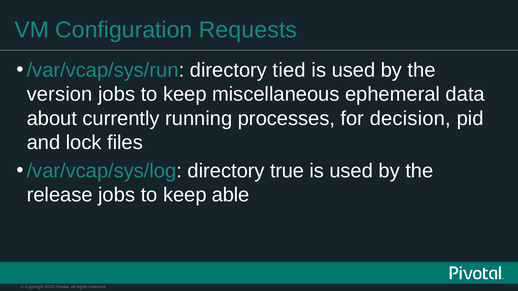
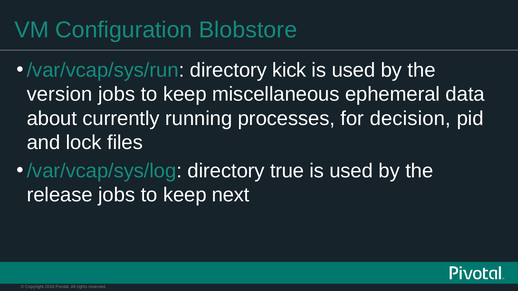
Requests: Requests -> Blobstore (248, 30)
tied: tied -> kick (289, 70)
able: able -> next (231, 195)
